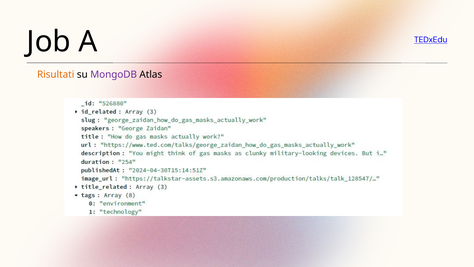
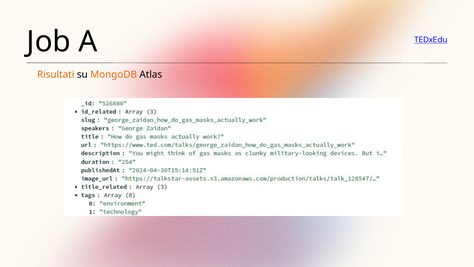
MongoDB colour: purple -> orange (114, 75)
